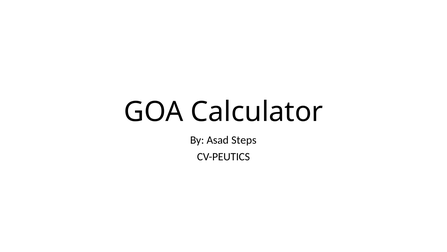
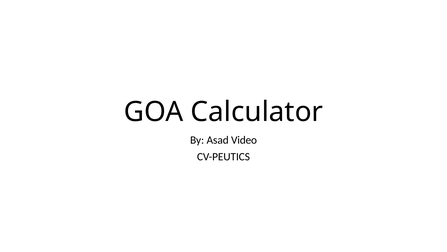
Steps: Steps -> Video (244, 140)
